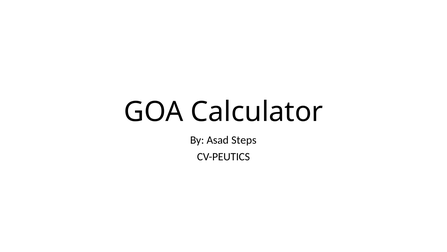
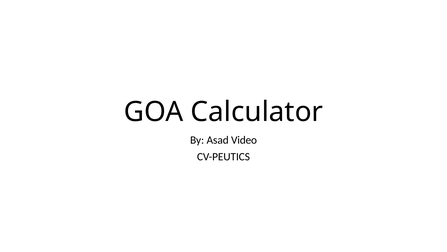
Steps: Steps -> Video (244, 140)
